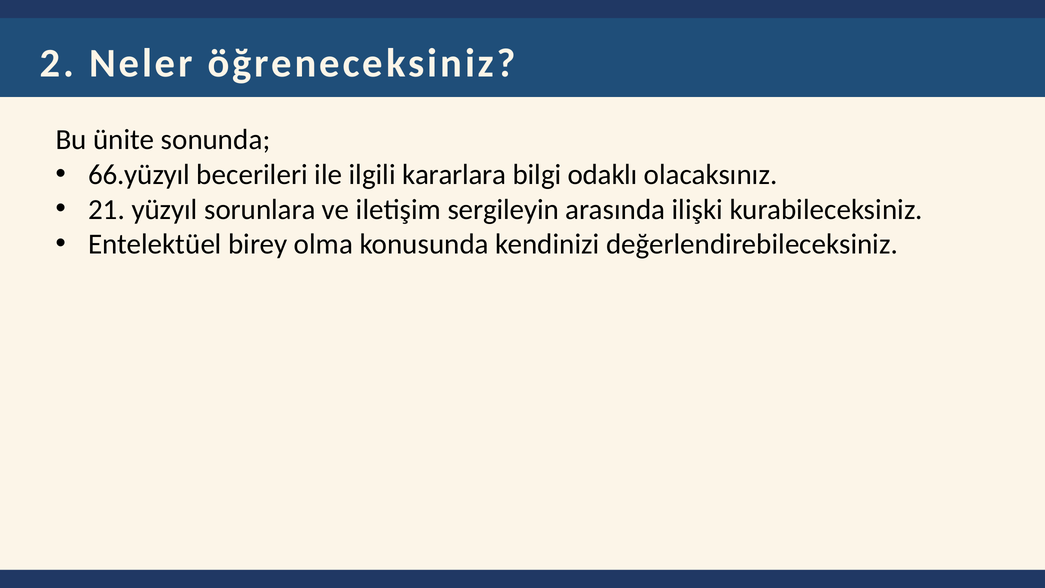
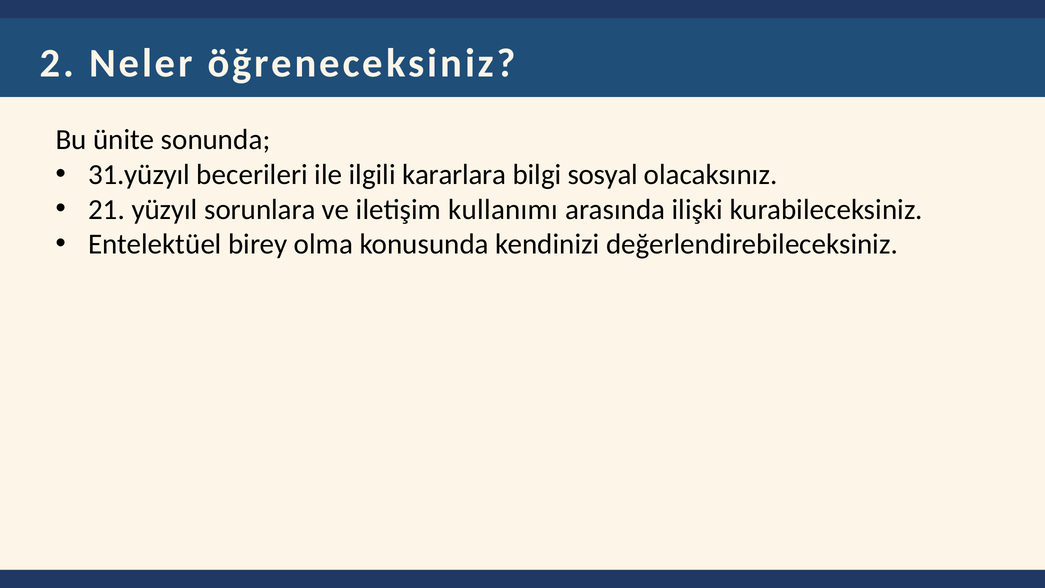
66.yüzyıl: 66.yüzyıl -> 31.yüzyıl (139, 175)
odaklı: odaklı -> sosyal (603, 175)
sergileyin: sergileyin -> kullanımı (503, 209)
